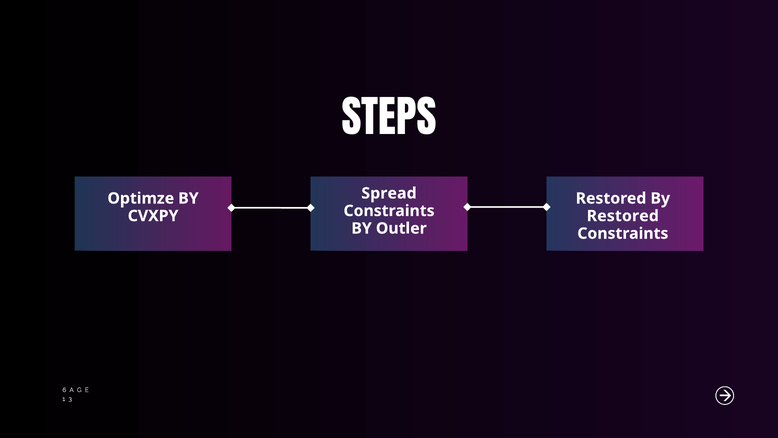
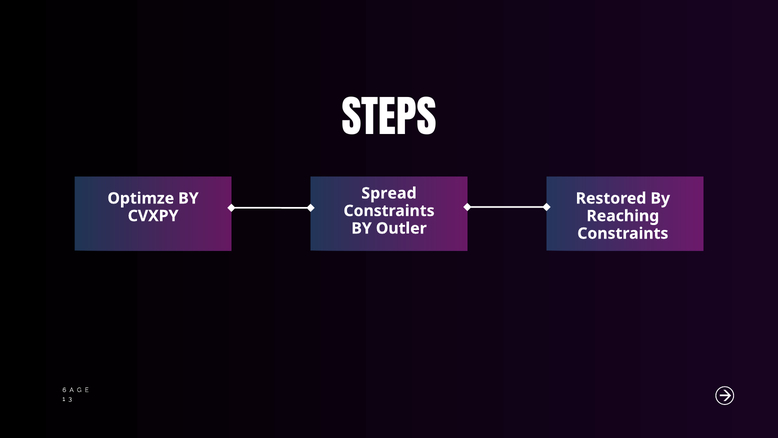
Restored: Restored -> Reaching (623, 216)
